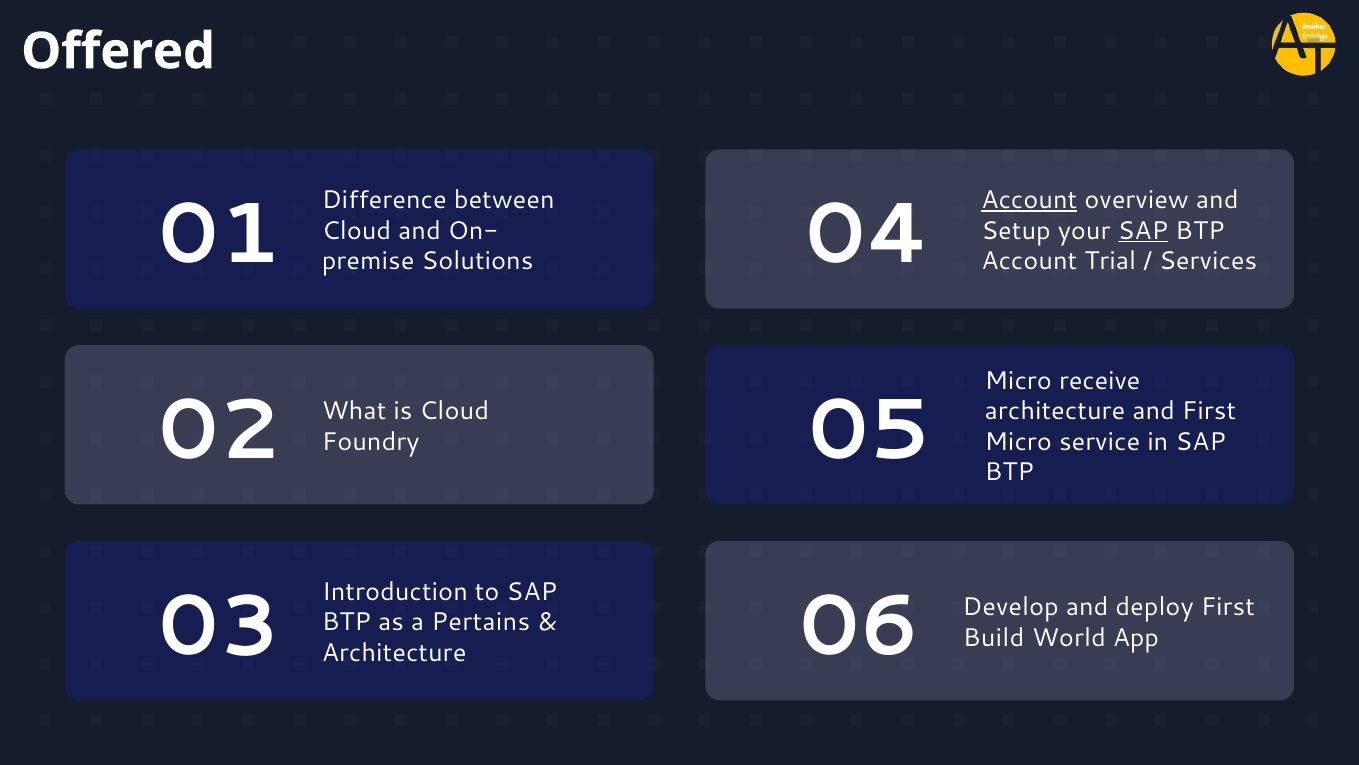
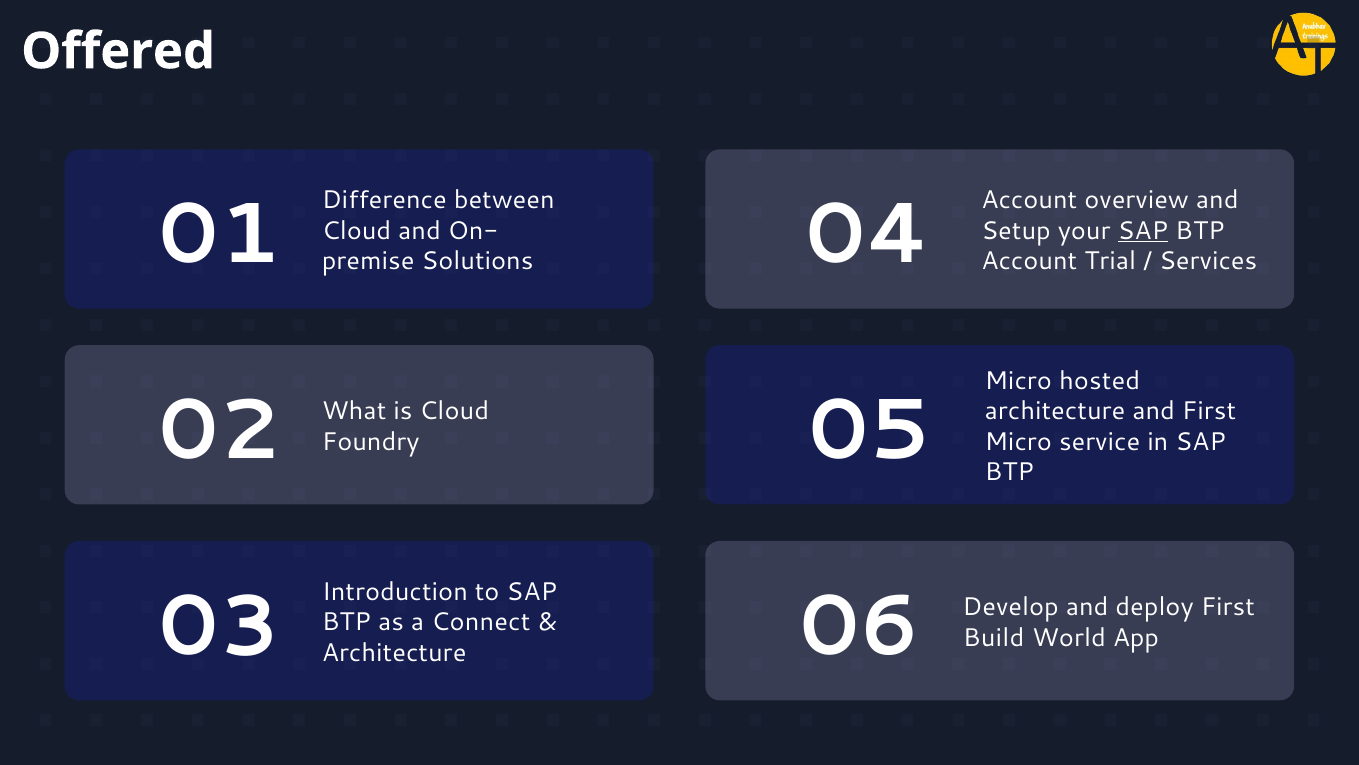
Account underline: present -> none (1029, 200)
receive: receive -> hosted (1100, 381)
Pertains: Pertains -> Connect (481, 622)
